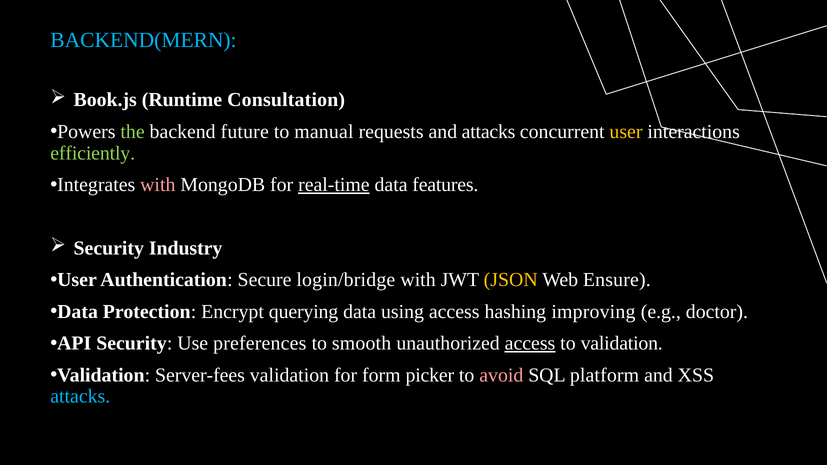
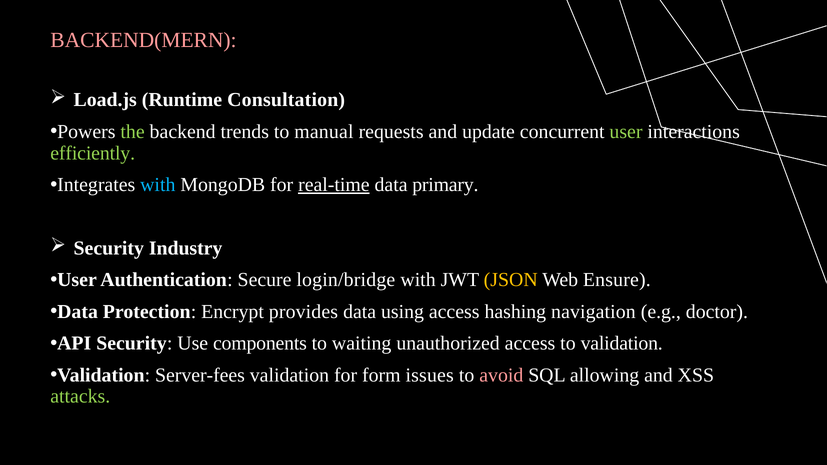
BACKEND(MERN colour: light blue -> pink (143, 40)
Book.js: Book.js -> Load.js (105, 100)
future: future -> trends (245, 132)
and attacks: attacks -> update (488, 132)
user colour: yellow -> light green (626, 132)
with colour: pink -> light blue (158, 185)
features: features -> primary (445, 185)
querying: querying -> provides (303, 312)
improving: improving -> navigation (593, 312)
preferences: preferences -> components (260, 343)
smooth: smooth -> waiting (362, 343)
access underline: present -> none (530, 343)
picker: picker -> issues (430, 375)
platform: platform -> allowing (605, 375)
attacks colour: light blue -> light green (80, 397)
